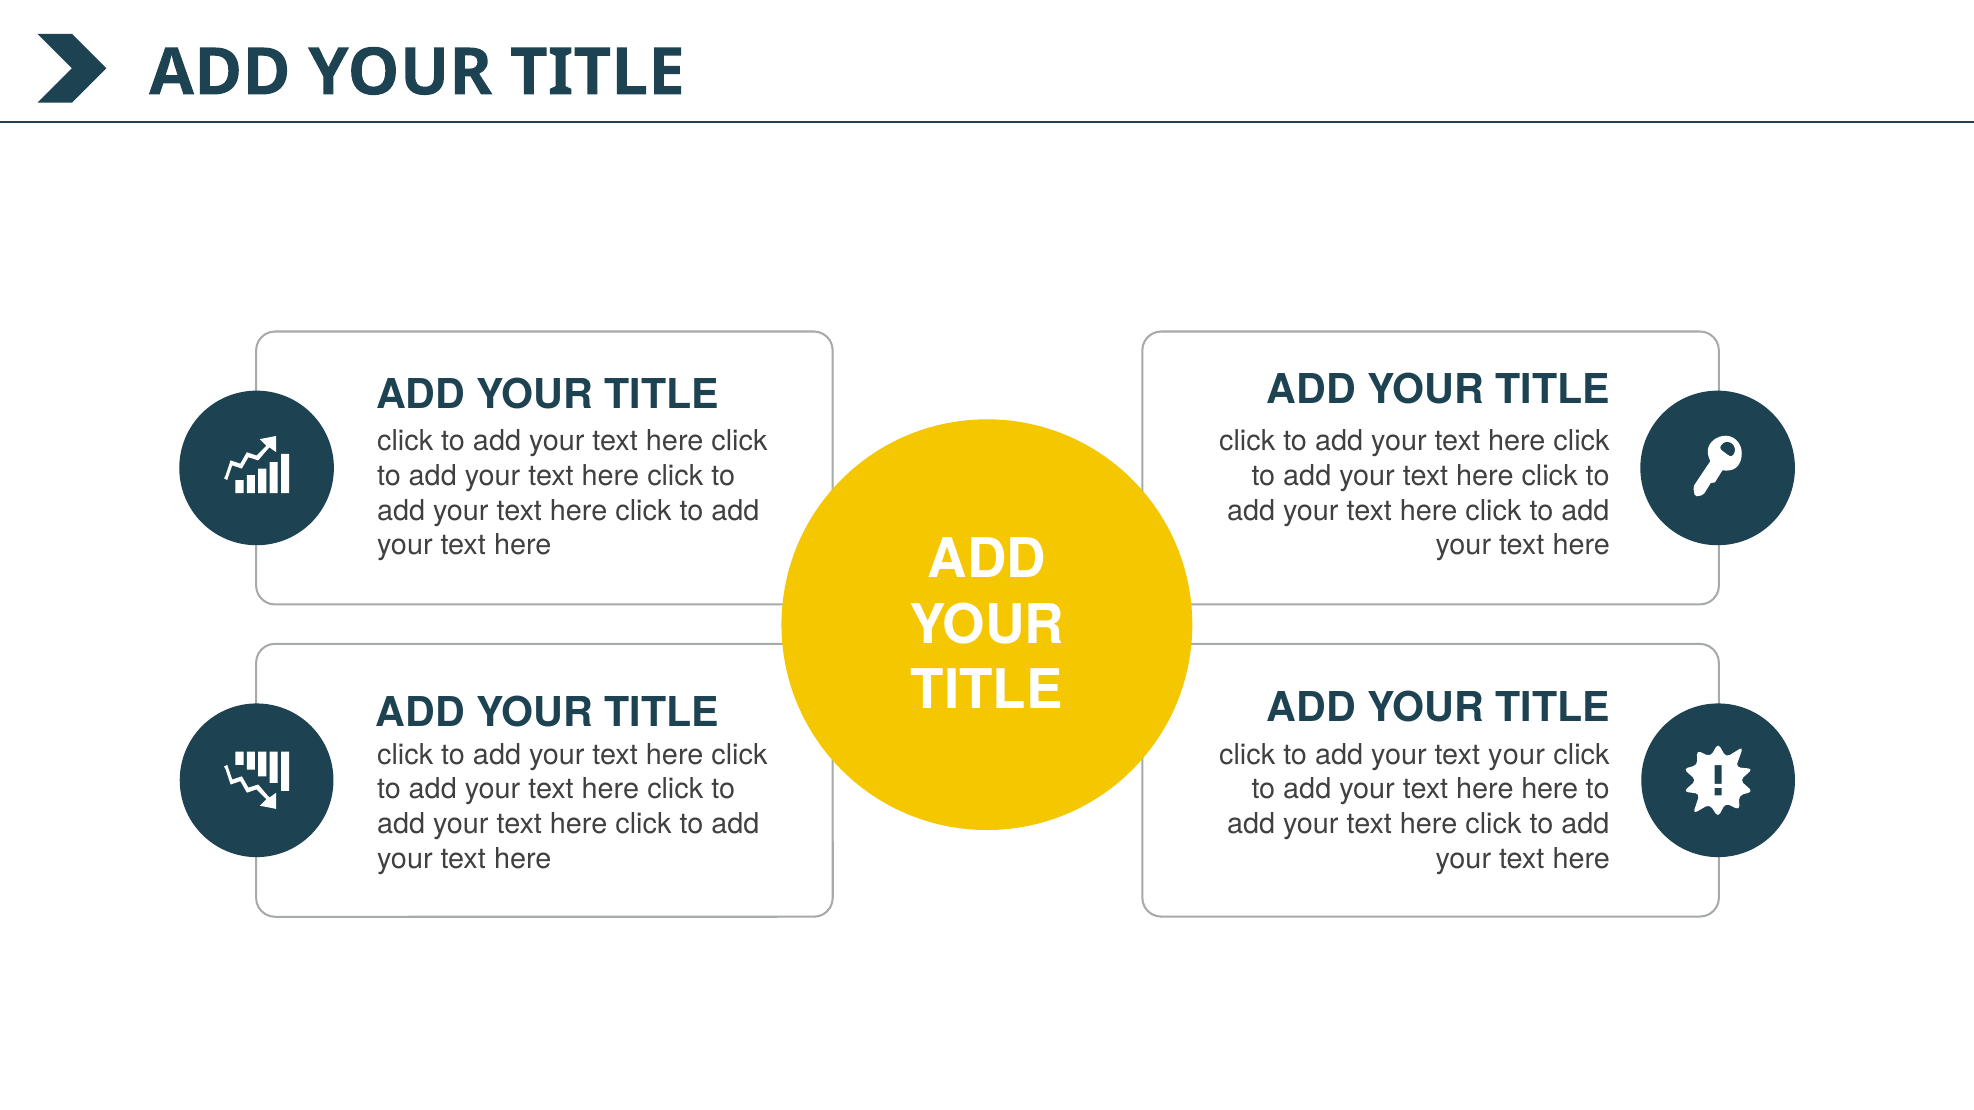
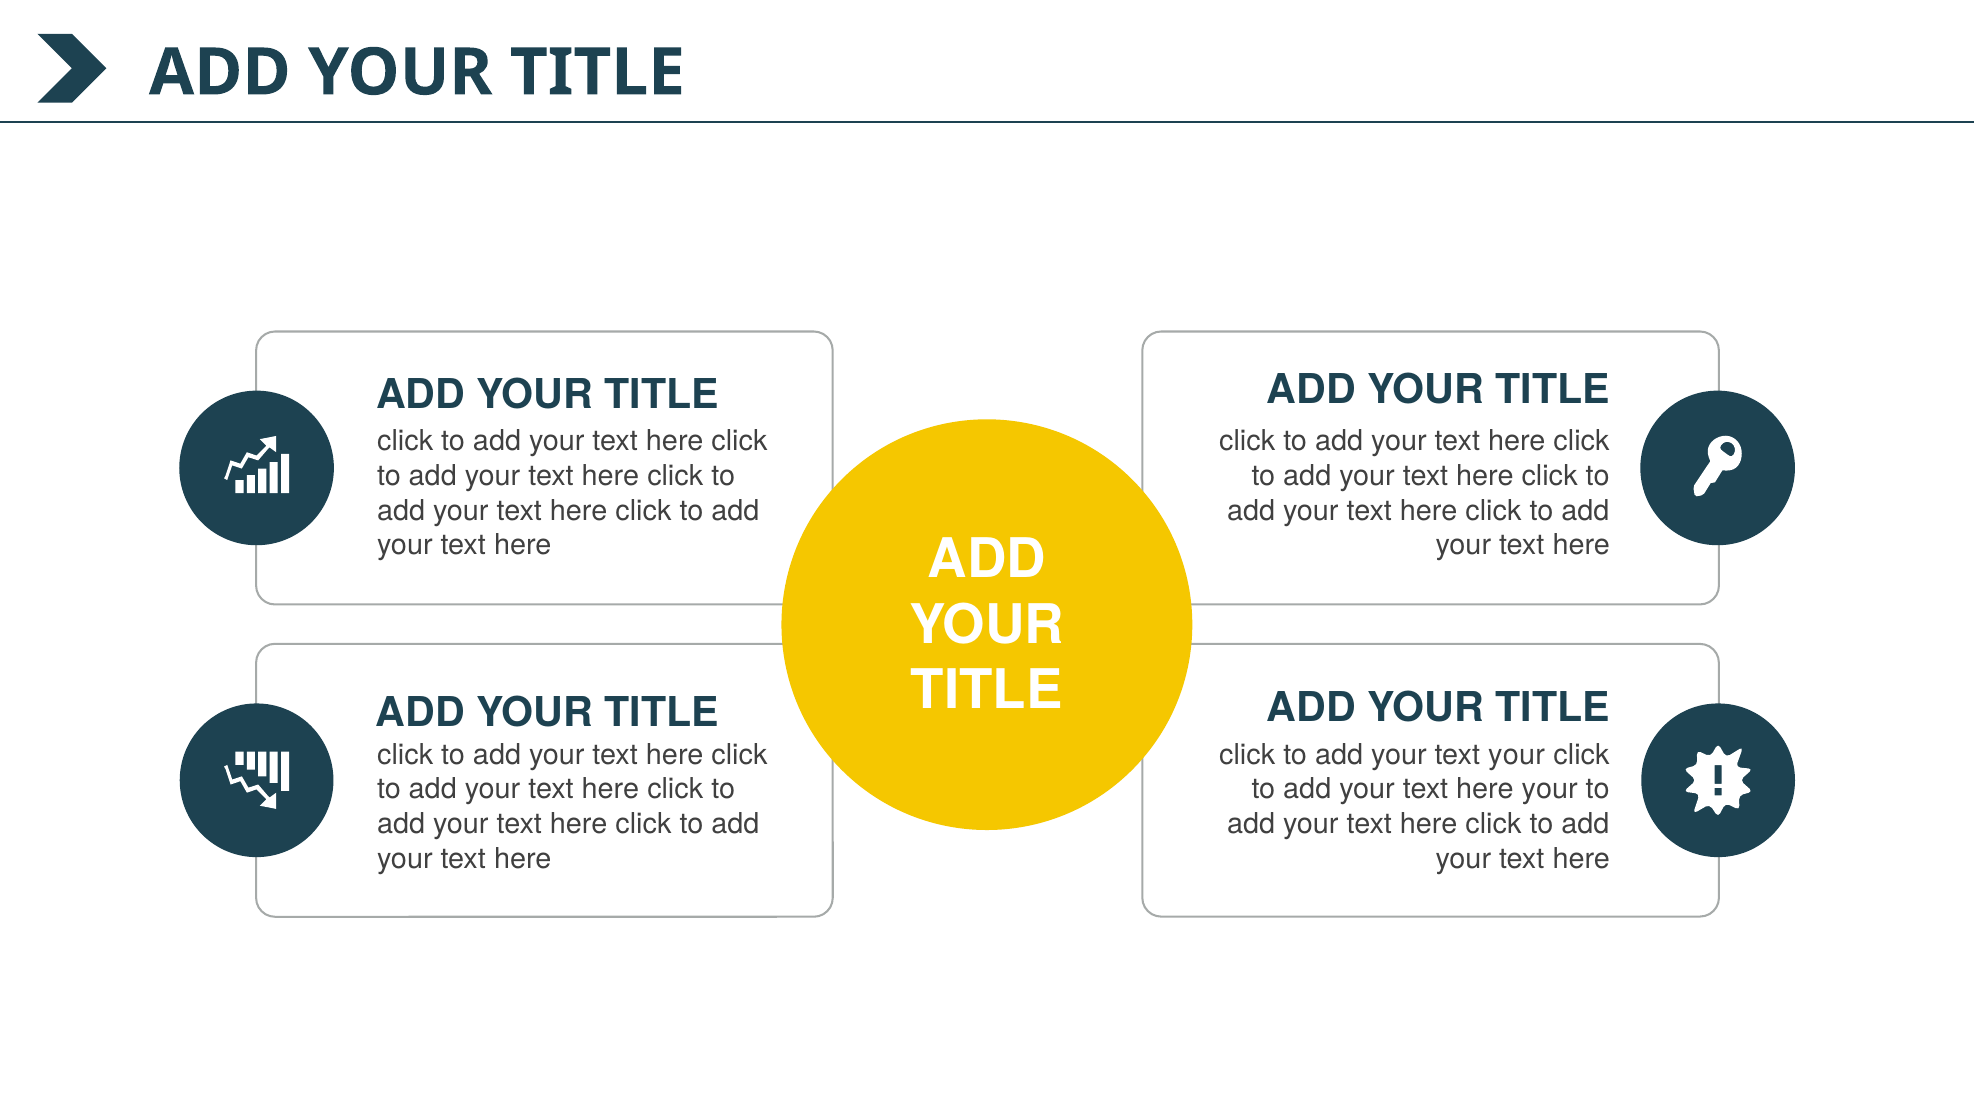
here here: here -> your (1550, 790)
